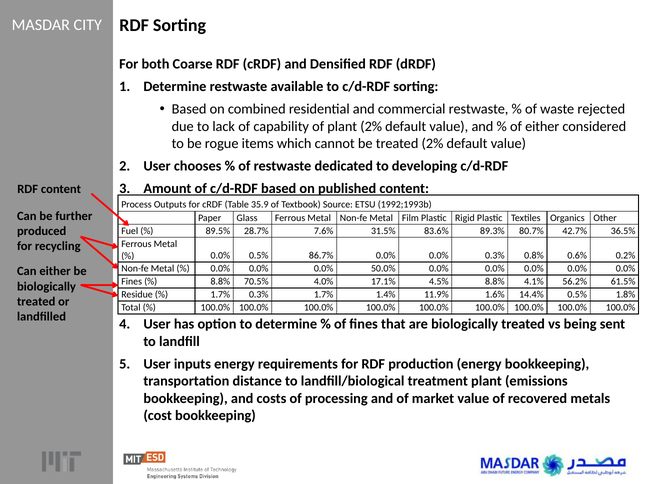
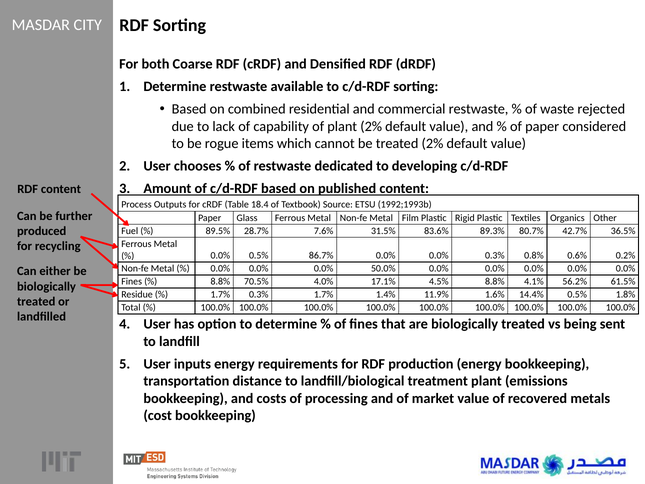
of either: either -> paper (542, 126)
35.9: 35.9 -> 18.4 (260, 205)
